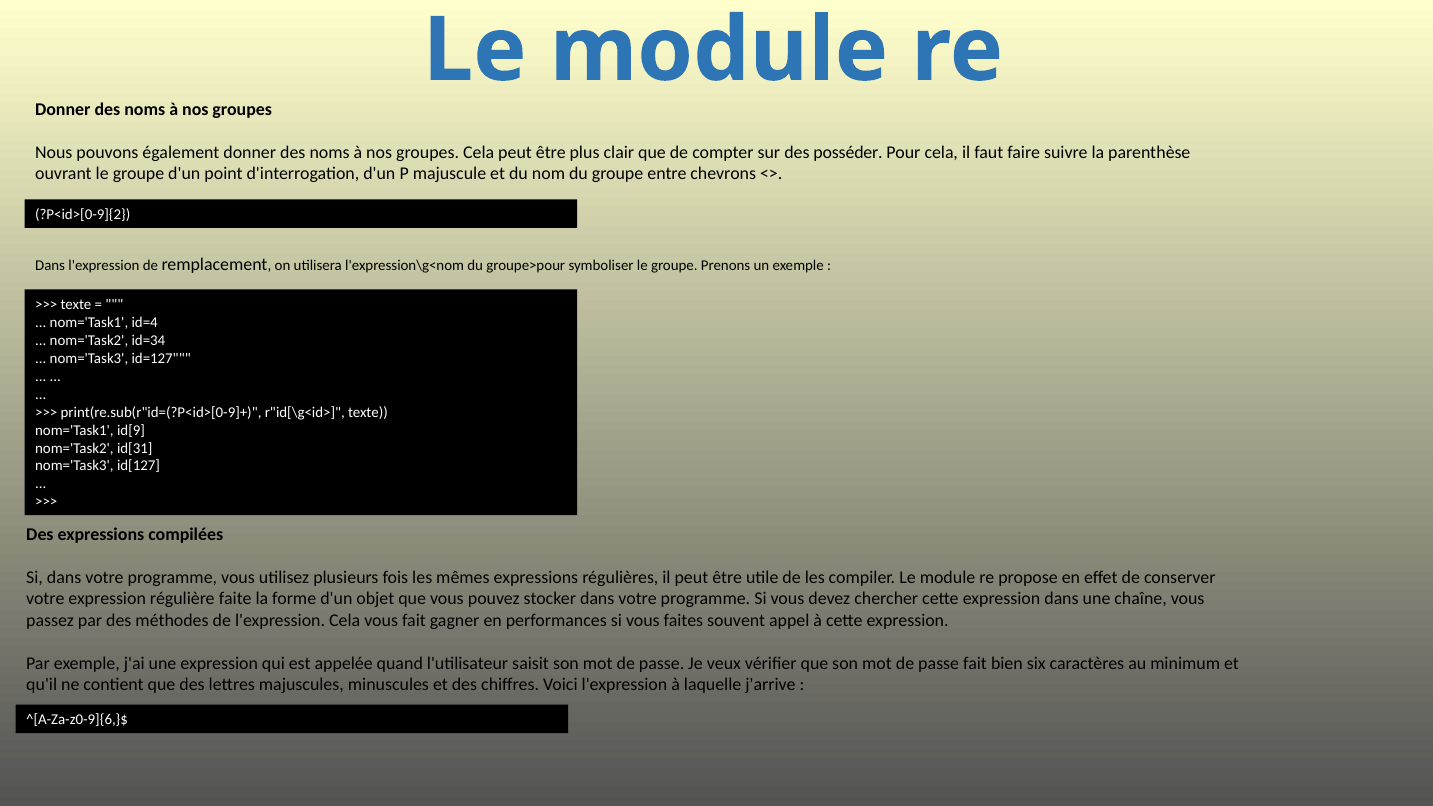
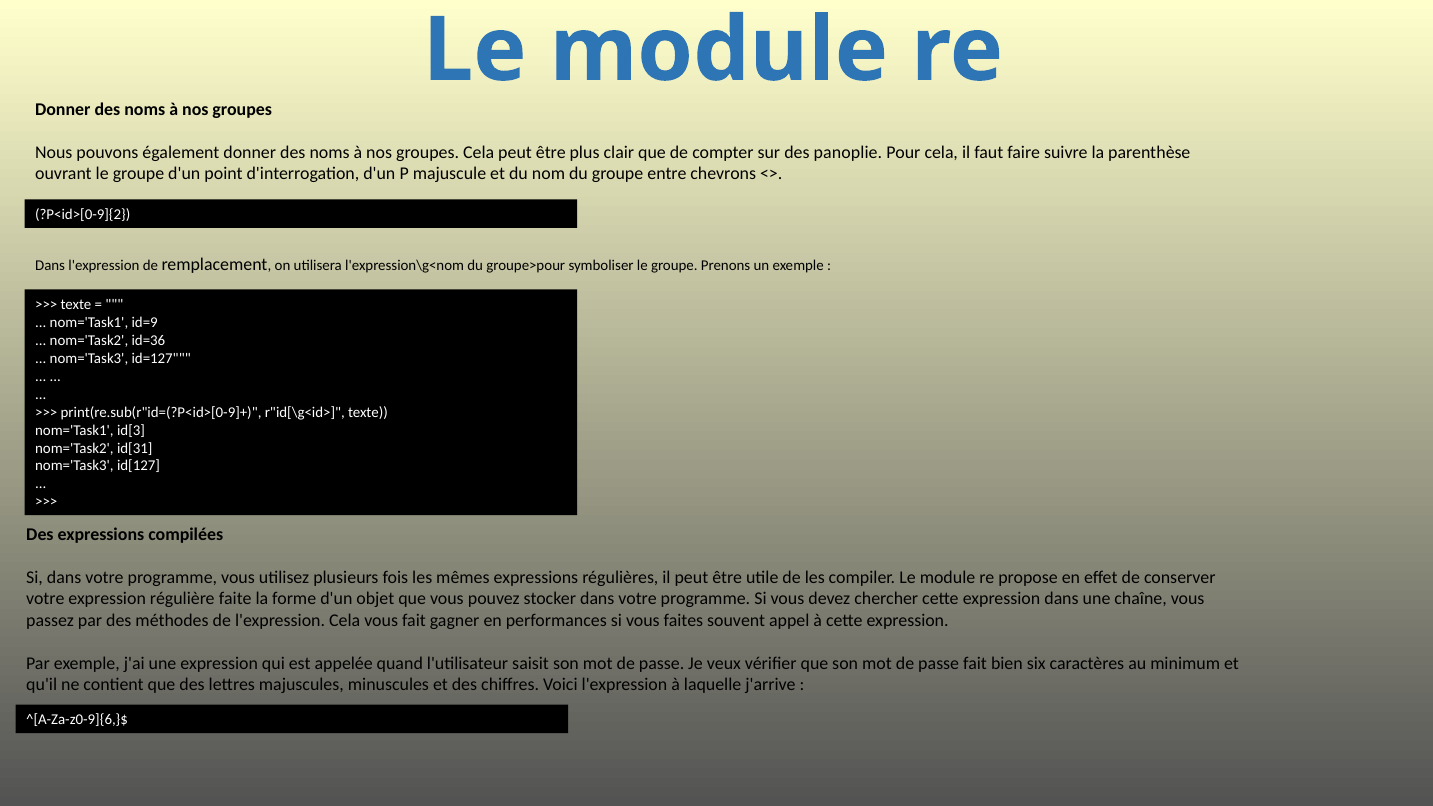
posséder: posséder -> panoplie (848, 152)
id=4: id=4 -> id=9 (145, 323)
id=34: id=34 -> id=36 (148, 341)
id[9: id[9 -> id[3 (131, 430)
